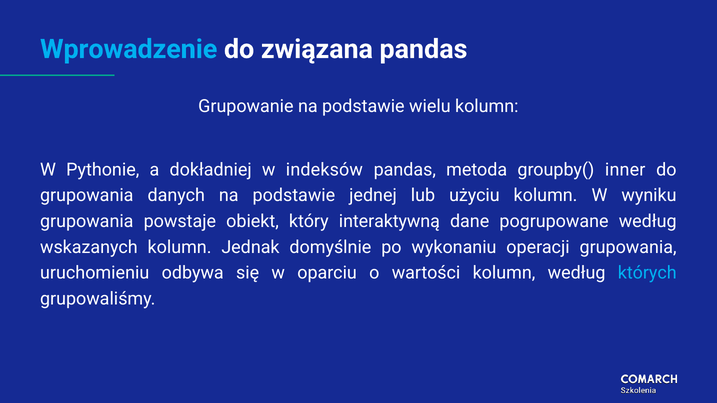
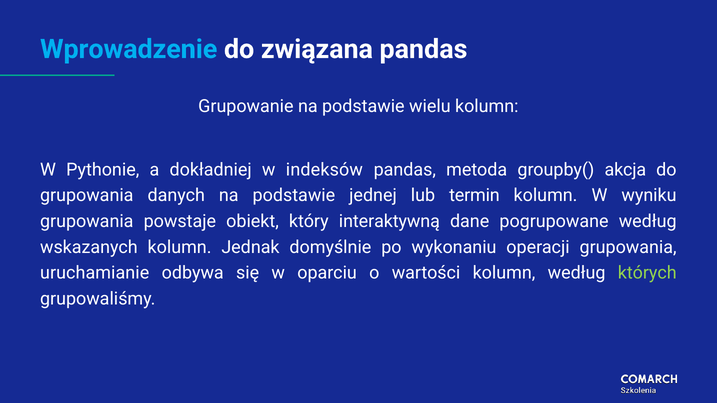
inner: inner -> akcja (625, 170)
użyciu: użyciu -> termin (474, 196)
uruchomieniu: uruchomieniu -> uruchamianie (95, 273)
których colour: light blue -> light green (647, 273)
